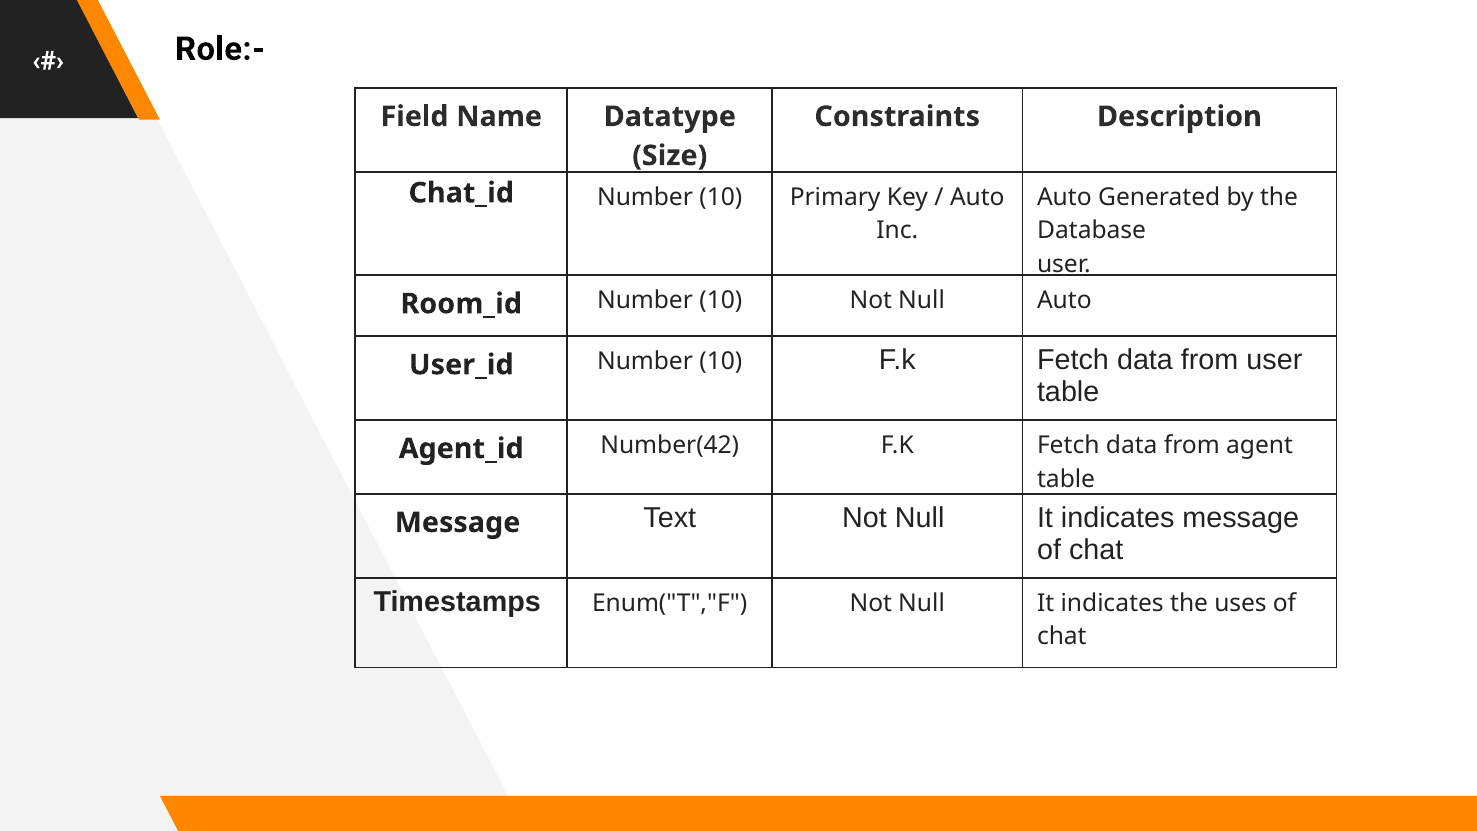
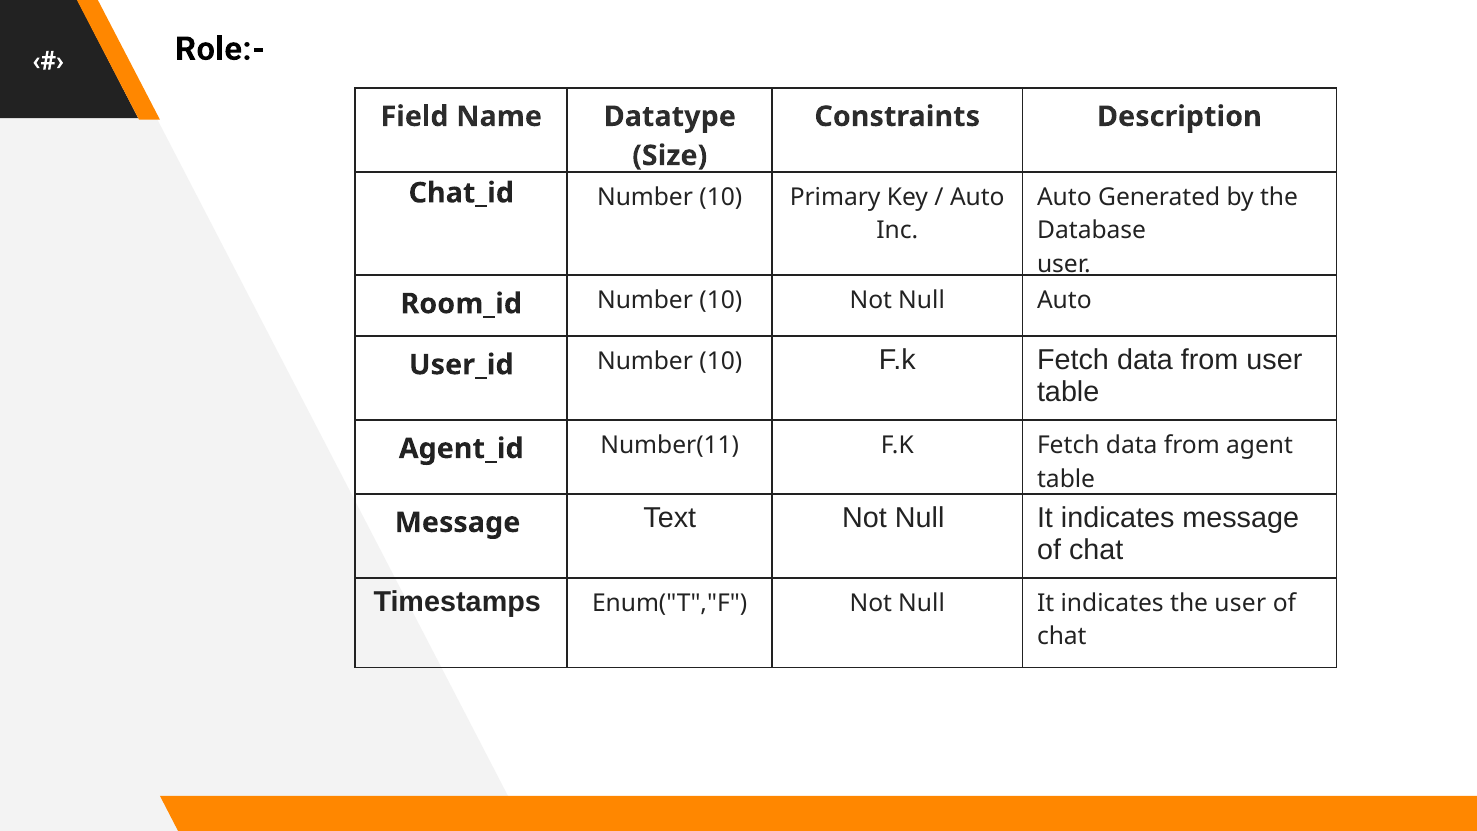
Number(42: Number(42 -> Number(11 (670, 446)
the uses: uses -> user (1240, 603)
